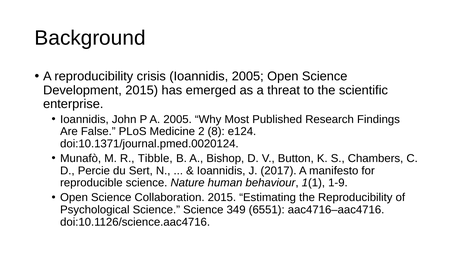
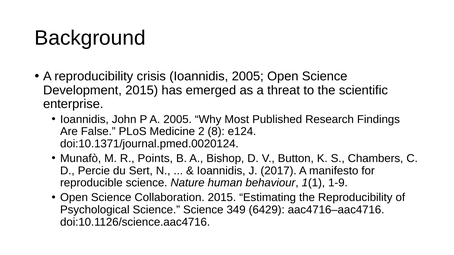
Tibble: Tibble -> Points (155, 159)
6551: 6551 -> 6429 (267, 210)
